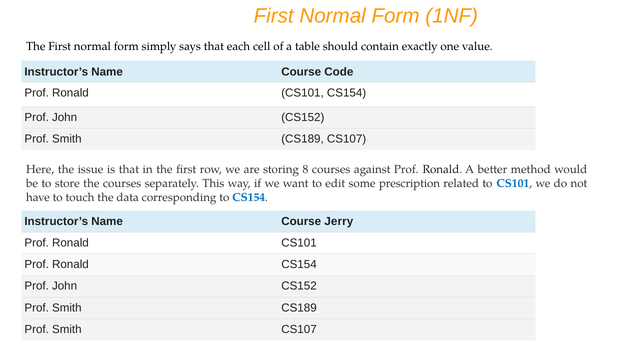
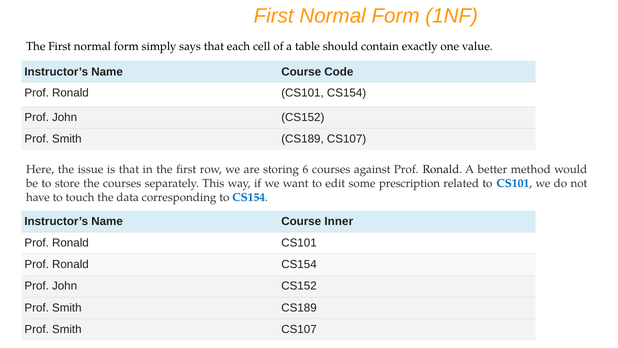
8: 8 -> 6 (305, 169)
Jerry: Jerry -> Inner (339, 221)
